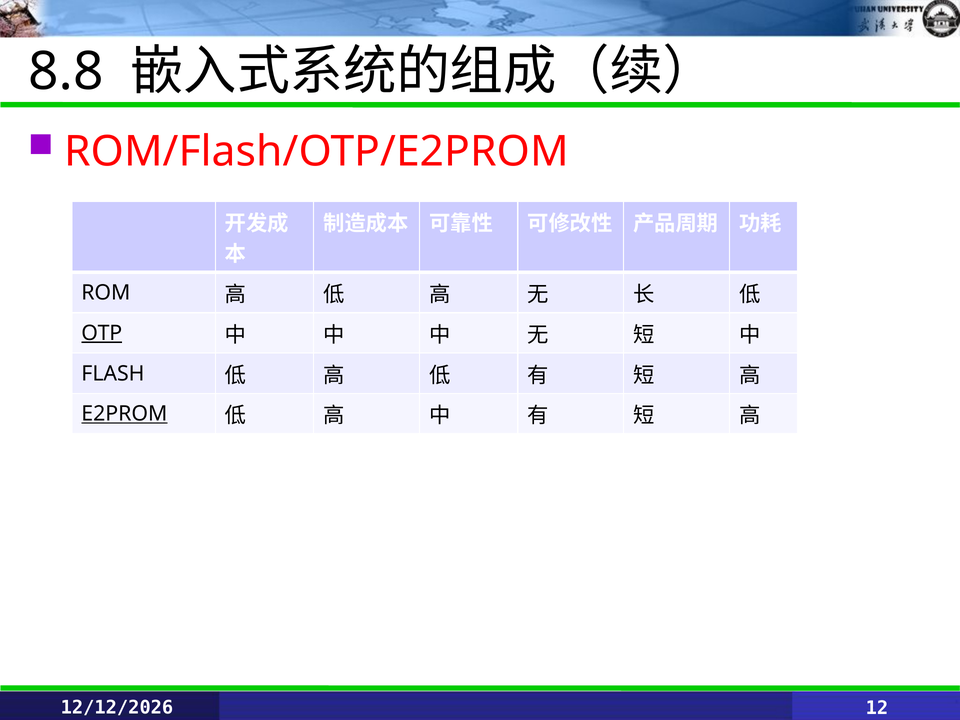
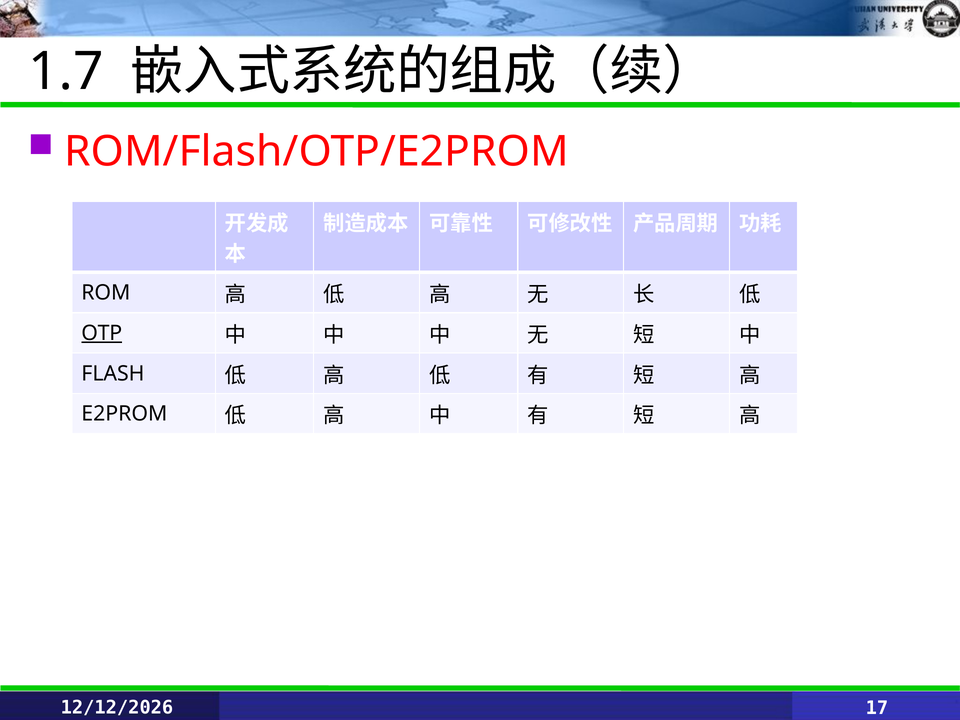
8.8: 8.8 -> 1.7 (66, 72)
E2PROM underline: present -> none (124, 414)
12: 12 -> 17 (877, 708)
